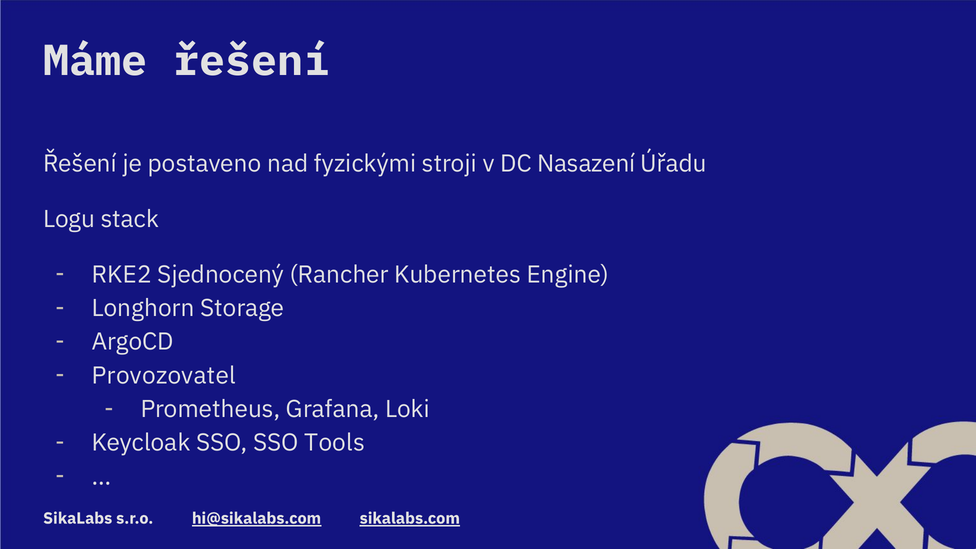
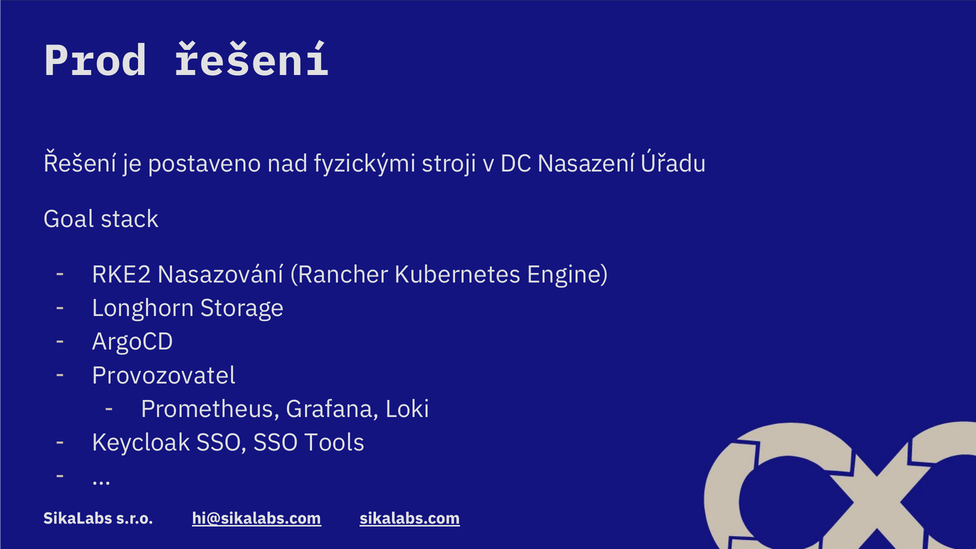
Máme: Máme -> Prod (95, 61)
Logu: Logu -> Goal (69, 219)
Sjednocený: Sjednocený -> Nasazování (221, 275)
